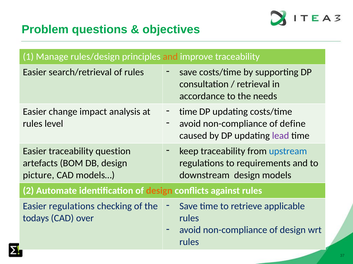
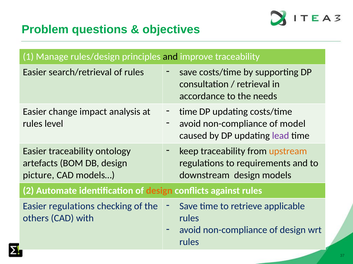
and colour: orange -> black (170, 57)
define: define -> model (293, 124)
upstream colour: blue -> orange (288, 152)
question: question -> ontology (113, 152)
todays: todays -> others (36, 219)
over: over -> with (85, 219)
